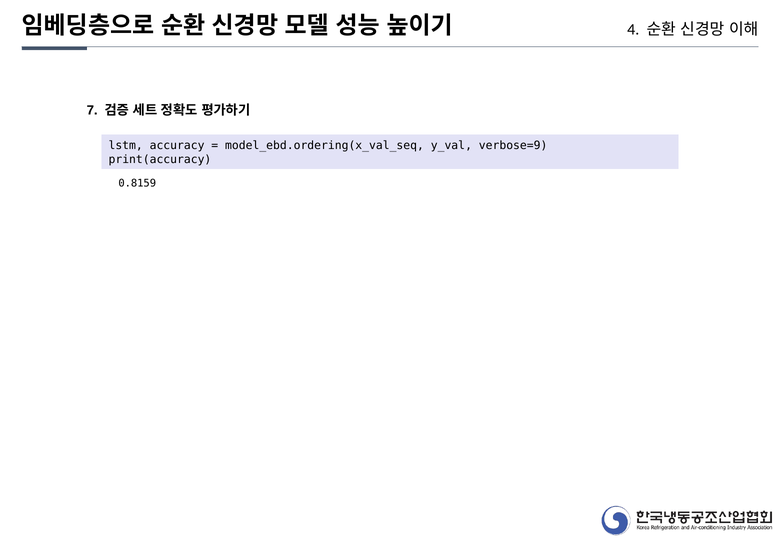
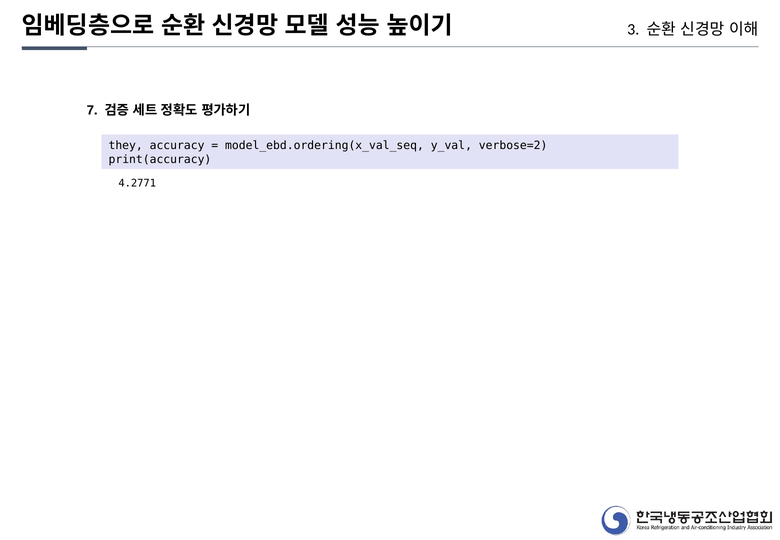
4: 4 -> 3 (633, 30)
lstm: lstm -> they (126, 146)
verbose=9: verbose=9 -> verbose=2 (513, 146)
0.8159: 0.8159 -> 4.2771 (137, 183)
